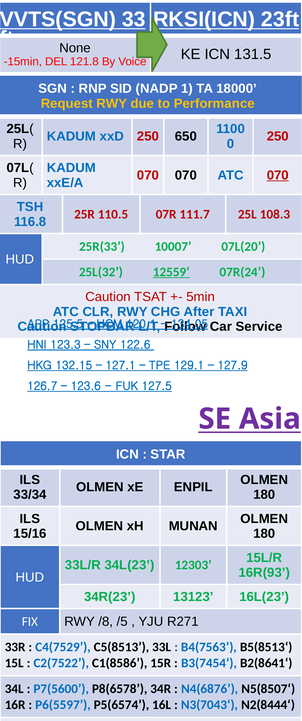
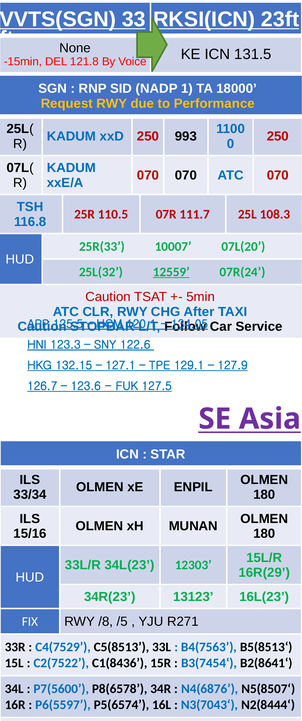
650: 650 -> 993 (186, 137)
070 underline: present -> none (278, 176)
16R(93: 16R(93 -> 16R(29 (264, 574)
C1(8586: C1(8586 -> C1(8436 (120, 665)
